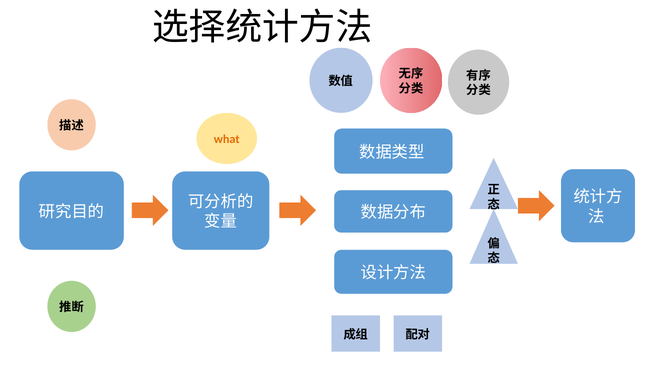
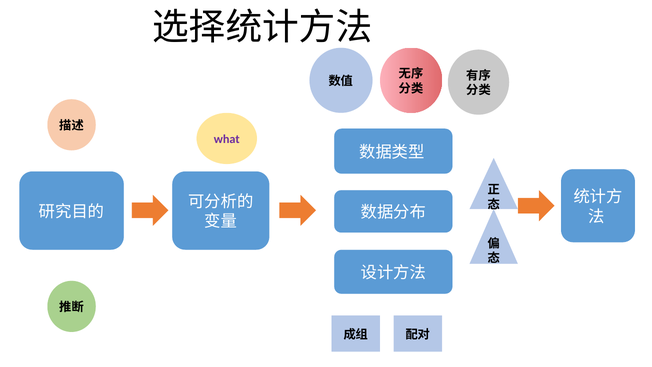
what colour: orange -> purple (227, 139)
